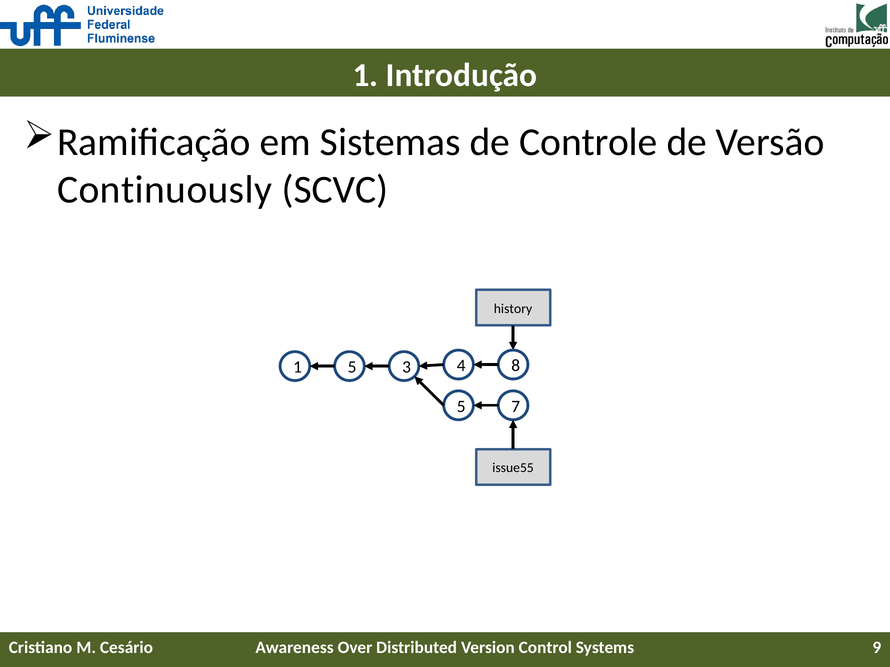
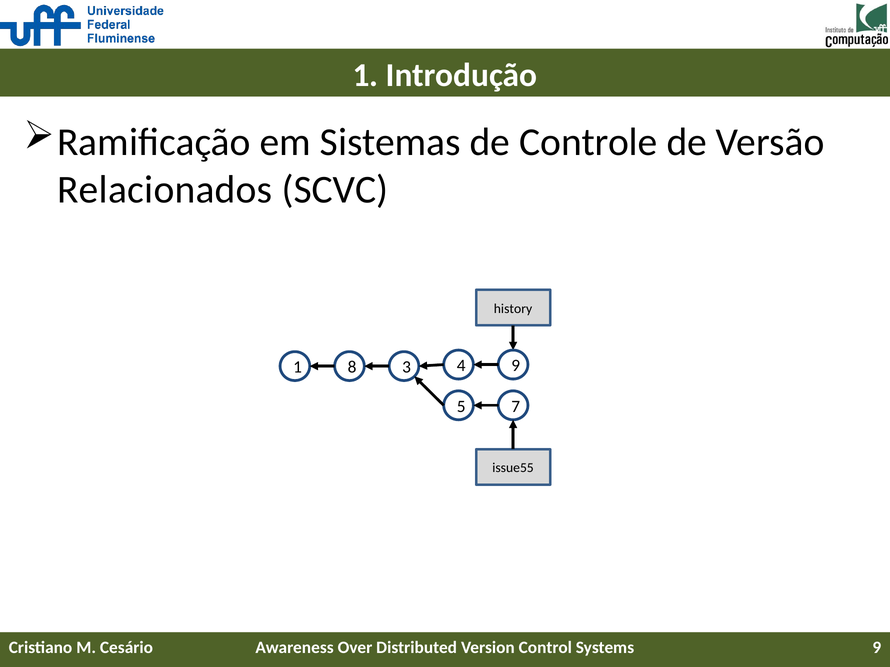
Continuously: Continuously -> Relacionados (165, 190)
1 5: 5 -> 8 (352, 368)
4 8: 8 -> 9 (516, 366)
